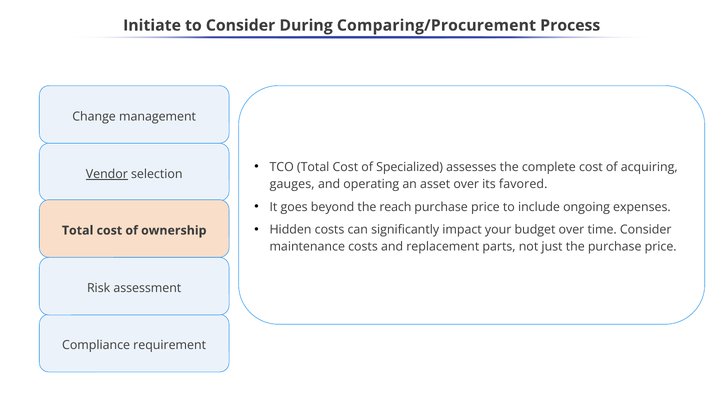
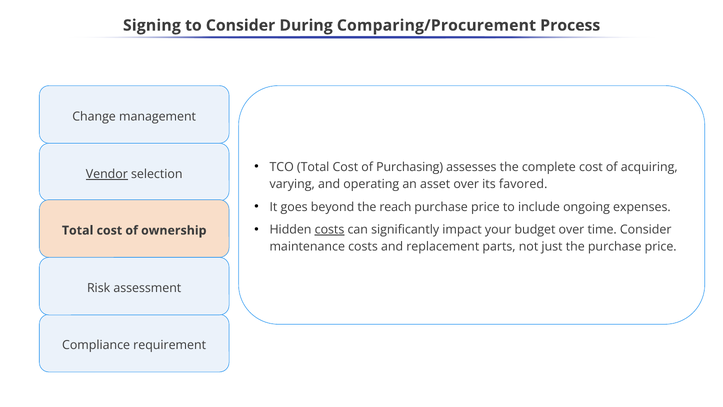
Initiate: Initiate -> Signing (152, 25)
Specialized: Specialized -> Purchasing (410, 167)
gauges: gauges -> varying (292, 184)
costs underline: none -> present (330, 230)
